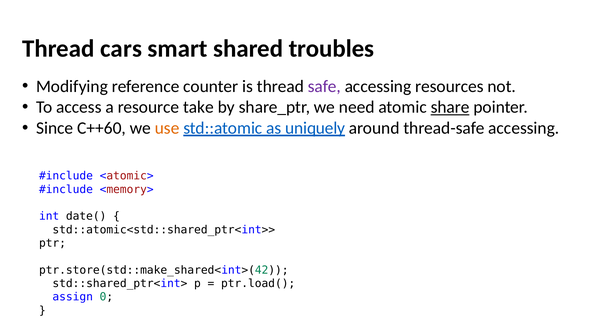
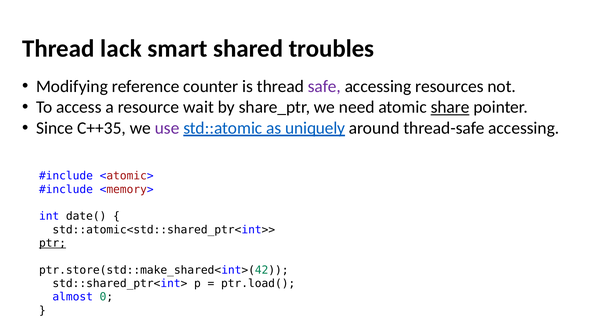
cars: cars -> lack (121, 49)
take: take -> wait (198, 107)
C++60: C++60 -> C++35 (102, 128)
use colour: orange -> purple (167, 128)
ptr underline: none -> present (52, 243)
assign: assign -> almost (73, 297)
